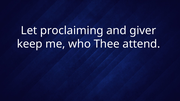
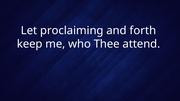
giver: giver -> forth (143, 31)
